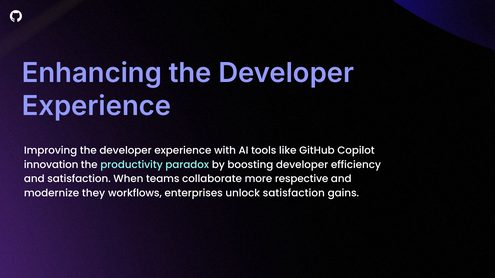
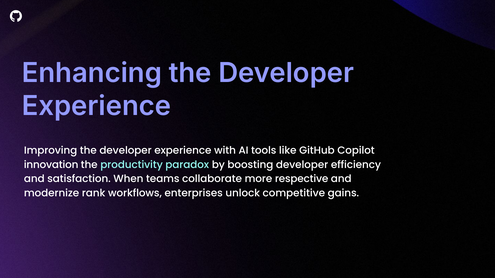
they: they -> rank (94, 193)
unlock satisfaction: satisfaction -> competitive (294, 193)
